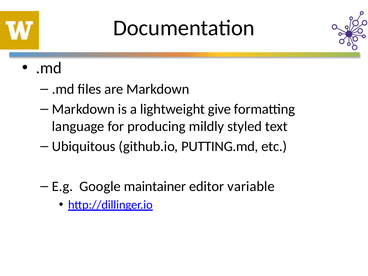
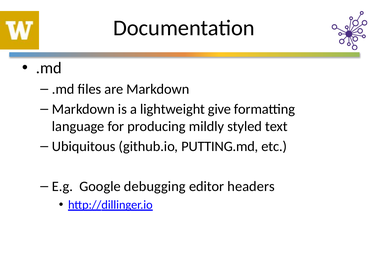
maintainer: maintainer -> debugging (155, 187)
variable: variable -> headers (251, 187)
